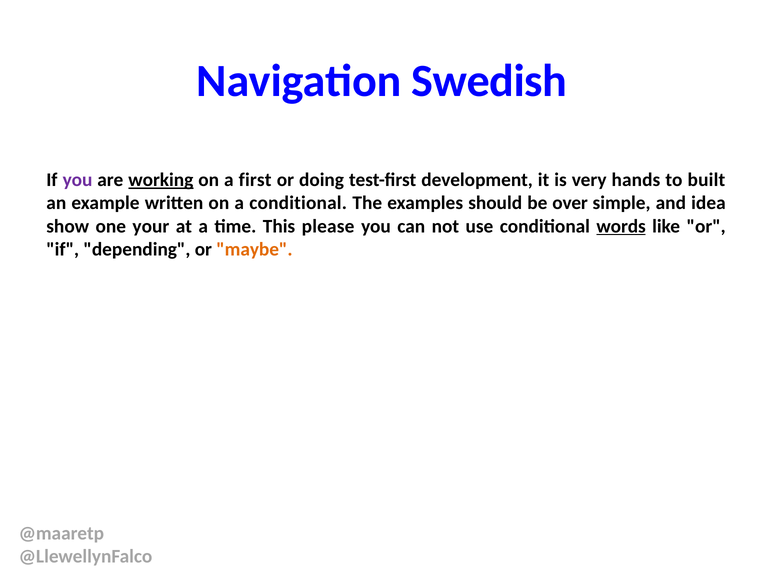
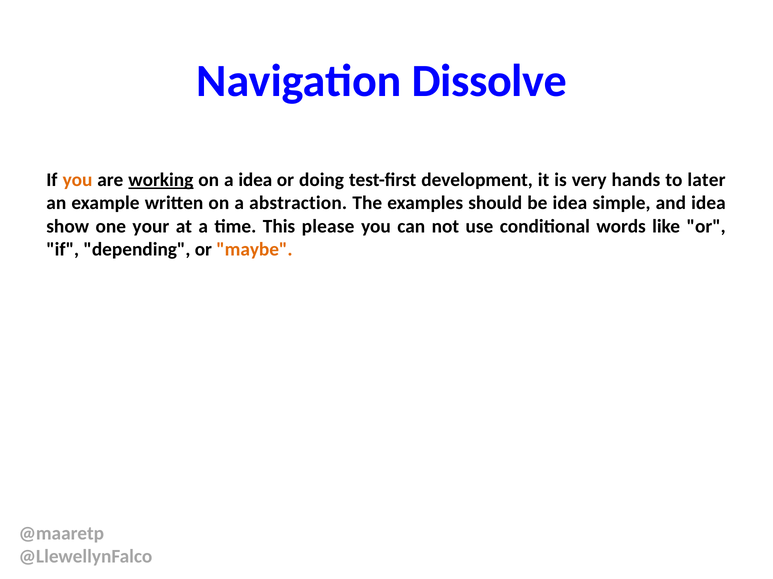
Swedish: Swedish -> Dissolve (489, 81)
you colour: purple -> orange (78, 180)
a first: first -> idea (255, 180)
built: built -> later (706, 180)
a conditional: conditional -> abstraction (298, 203)
be over: over -> idea (570, 203)
words underline: present -> none (621, 226)
